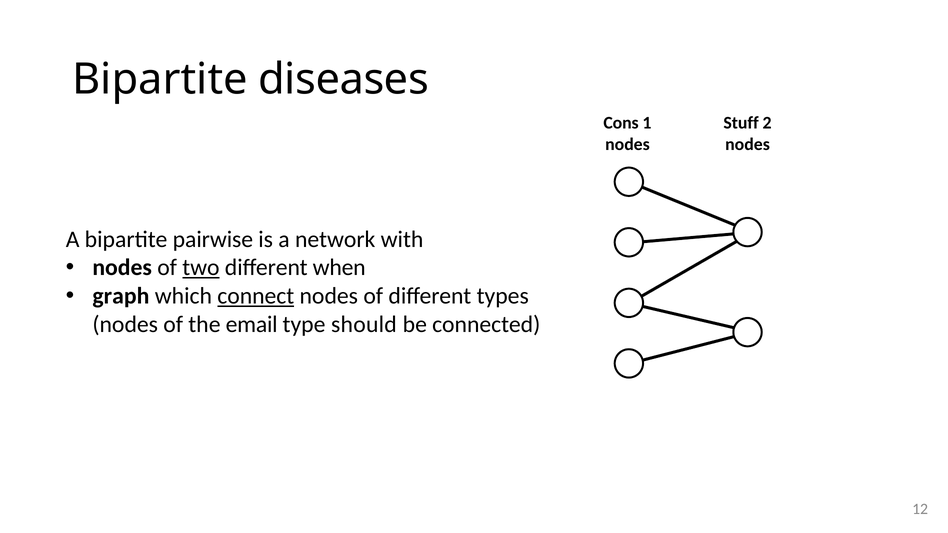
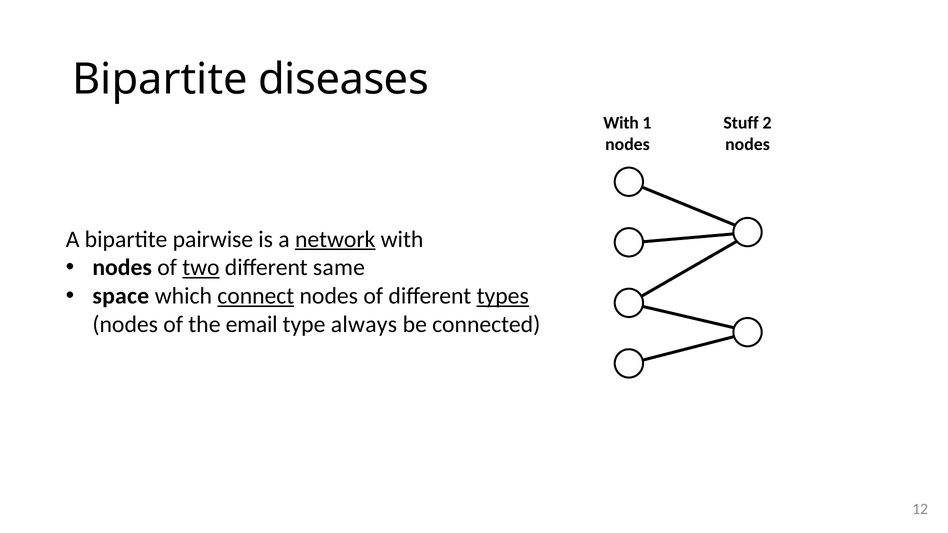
Cons: Cons -> With (621, 123)
network underline: none -> present (335, 239)
when: when -> same (339, 268)
graph: graph -> space (121, 296)
types underline: none -> present (503, 296)
should: should -> always (364, 325)
